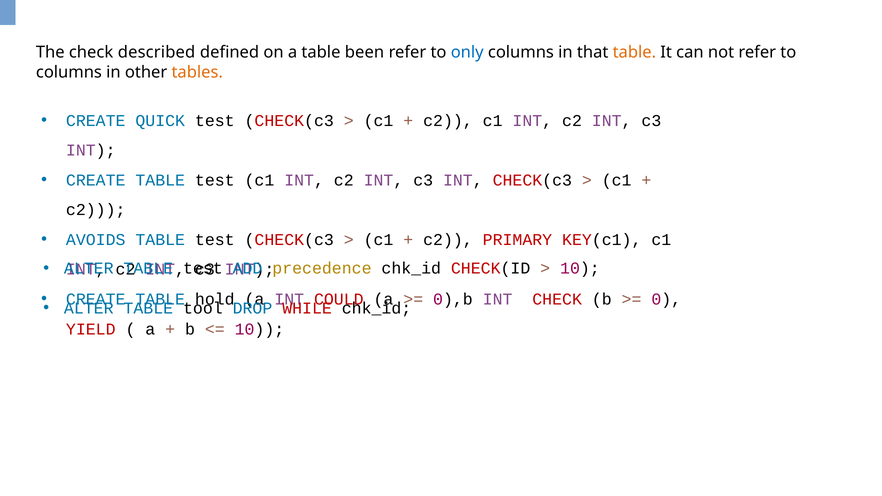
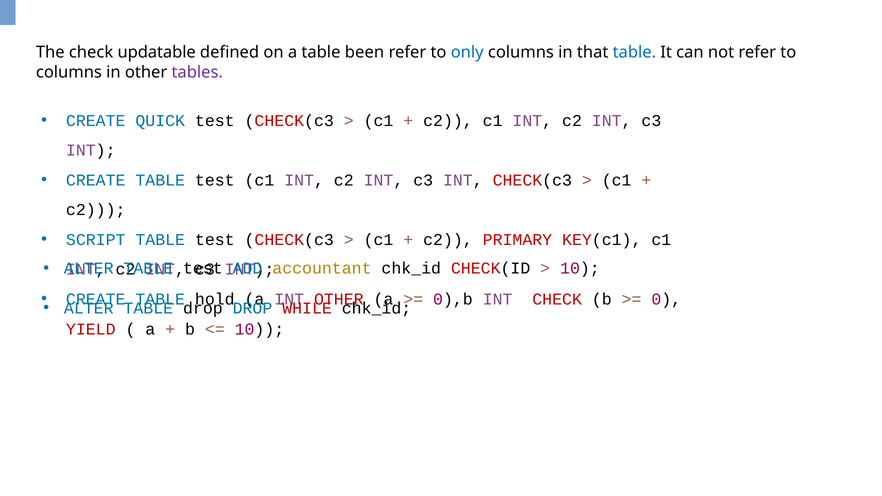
described: described -> updatable (157, 52)
table colour: orange -> blue (634, 52)
tables colour: orange -> purple (197, 72)
AVOIDS: AVOIDS -> SCRIPT (96, 240)
precedence: precedence -> accountant (322, 269)
INT COULD: COULD -> OTHER (339, 299)
tool: tool -> drop (203, 308)
